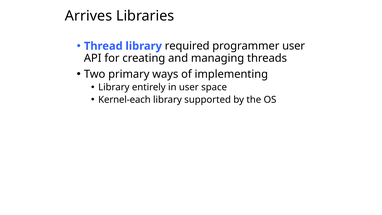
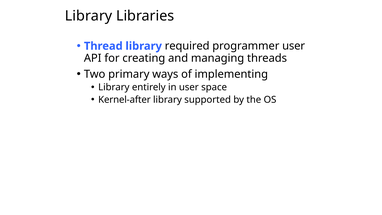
Arrives: Arrives -> Library (89, 16)
Kernel-each: Kernel-each -> Kernel-after (124, 100)
